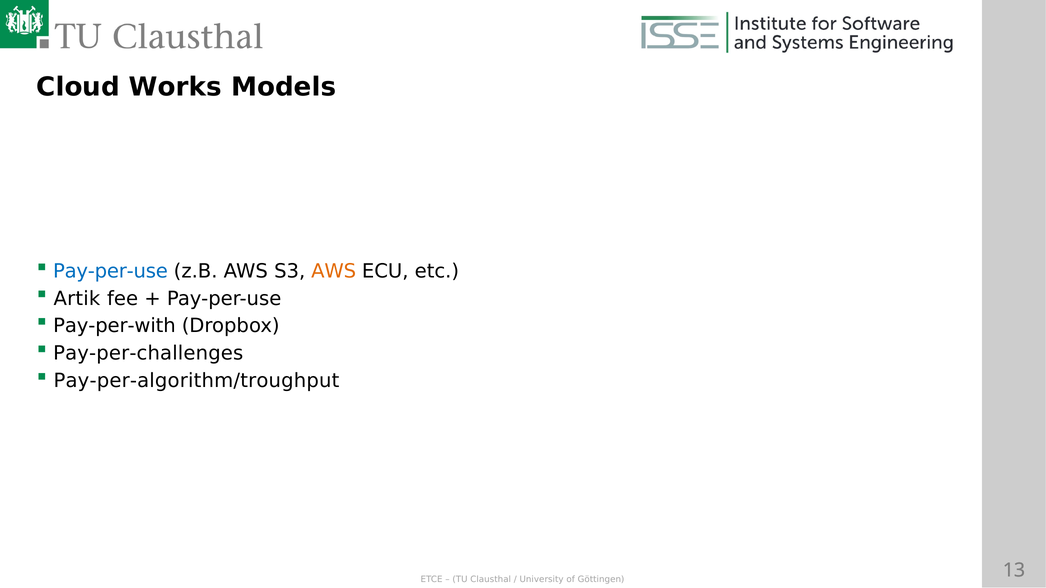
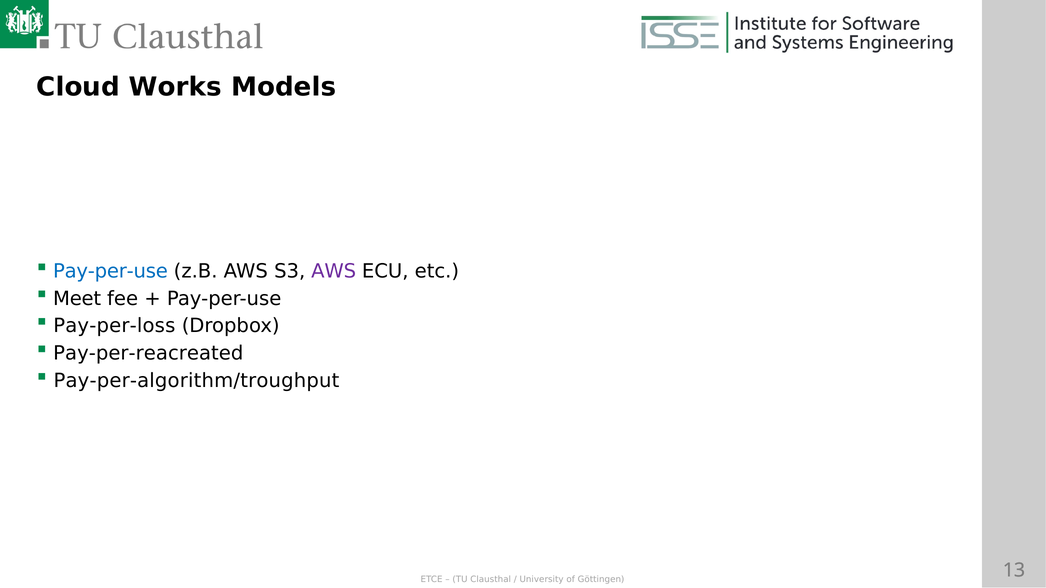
AWS colour: orange -> purple (334, 271)
Artik: Artik -> Meet (77, 299)
Pay-per-with: Pay-per-with -> Pay-per-loss (114, 326)
Pay-per-challenges: Pay-per-challenges -> Pay-per-reacreated (148, 354)
